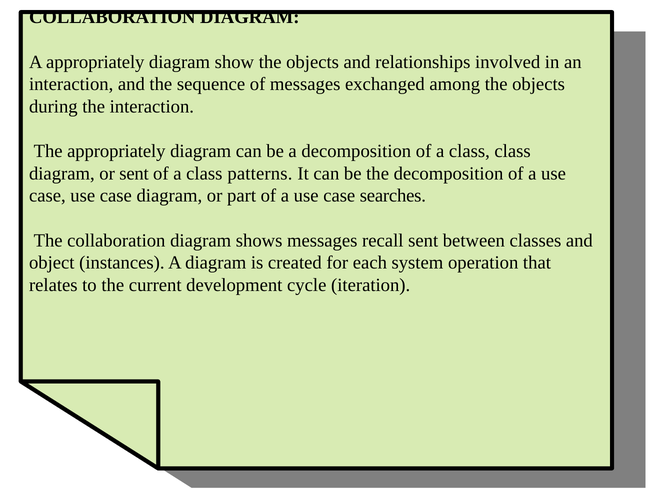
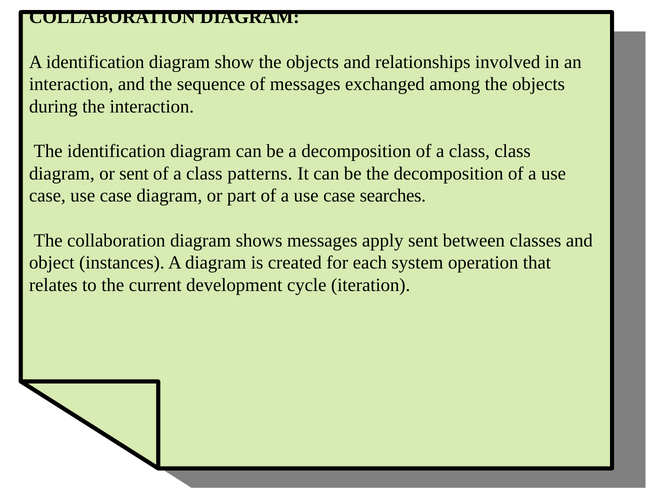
A appropriately: appropriately -> identification (95, 62)
The appropriately: appropriately -> identification (116, 151)
recall: recall -> apply (383, 241)
